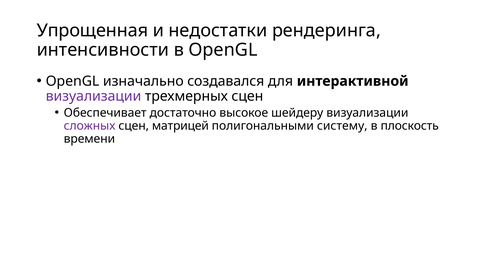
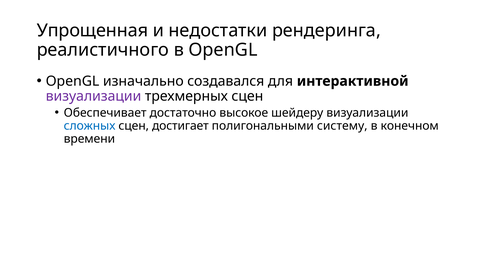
интенсивности: интенсивности -> реалистичного (103, 50)
сложных colour: purple -> blue (90, 126)
матрицей: матрицей -> достигает (180, 126)
плоскость: плоскость -> конечном (410, 126)
